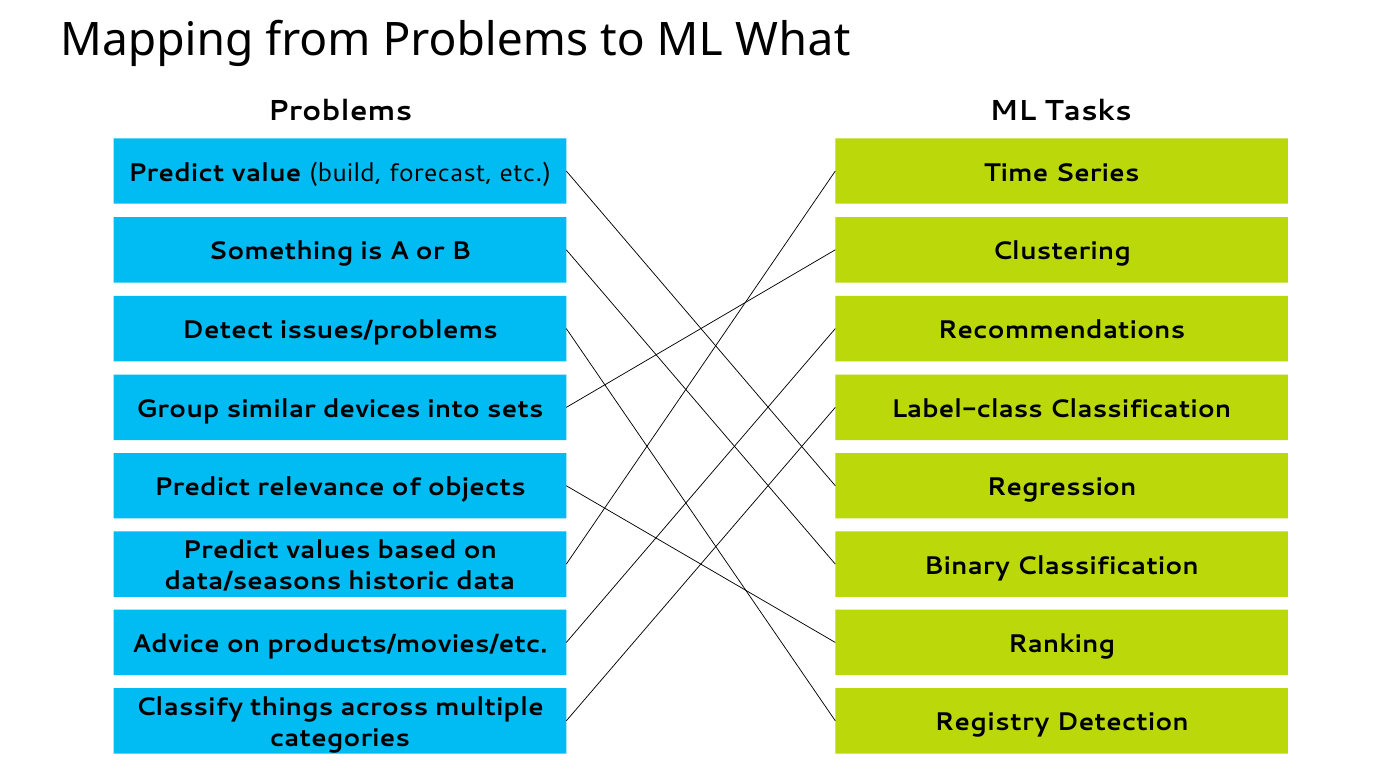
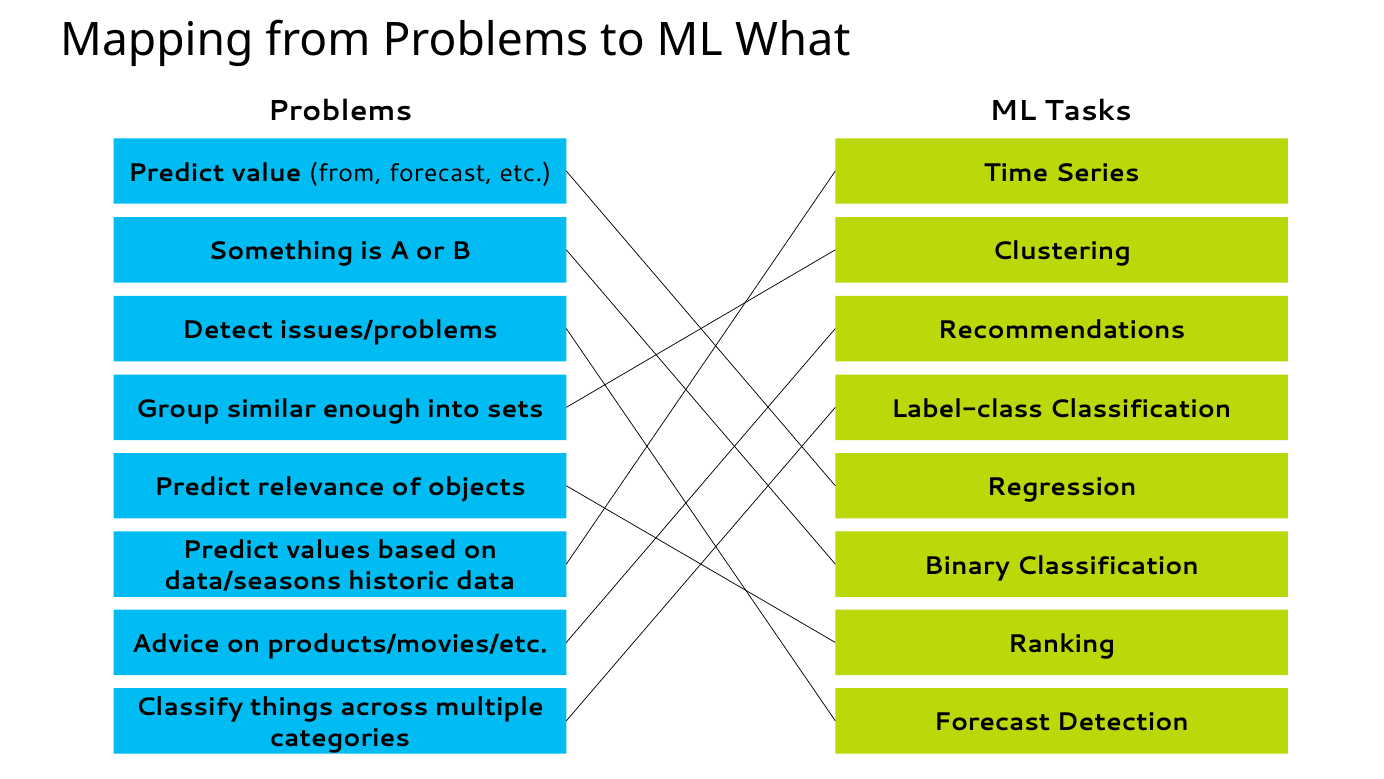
value build: build -> from (345, 173)
devices: devices -> enough (372, 409)
Registry: Registry -> Forecast (992, 722)
